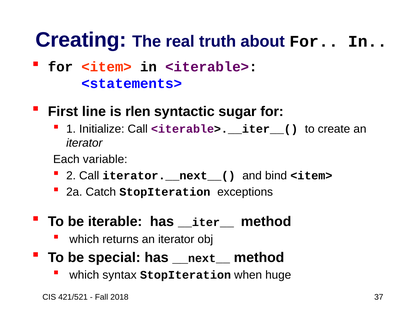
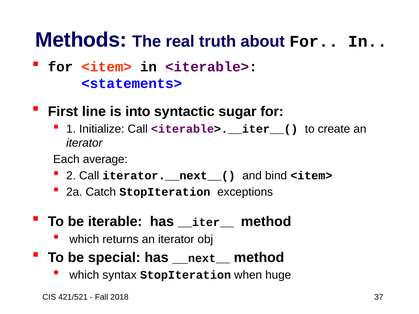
Creating: Creating -> Methods (81, 40)
rlen: rlen -> into (138, 112)
variable: variable -> average (105, 160)
